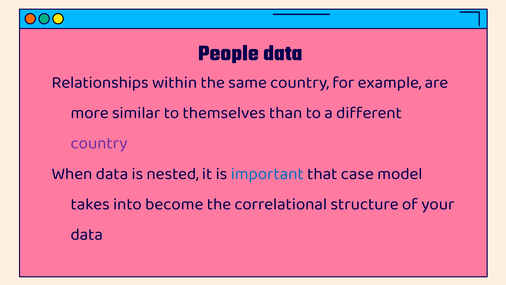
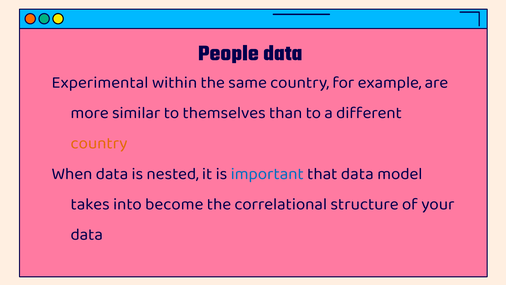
Relationships: Relationships -> Experimental (100, 82)
country colour: purple -> orange (99, 143)
that case: case -> data (357, 173)
